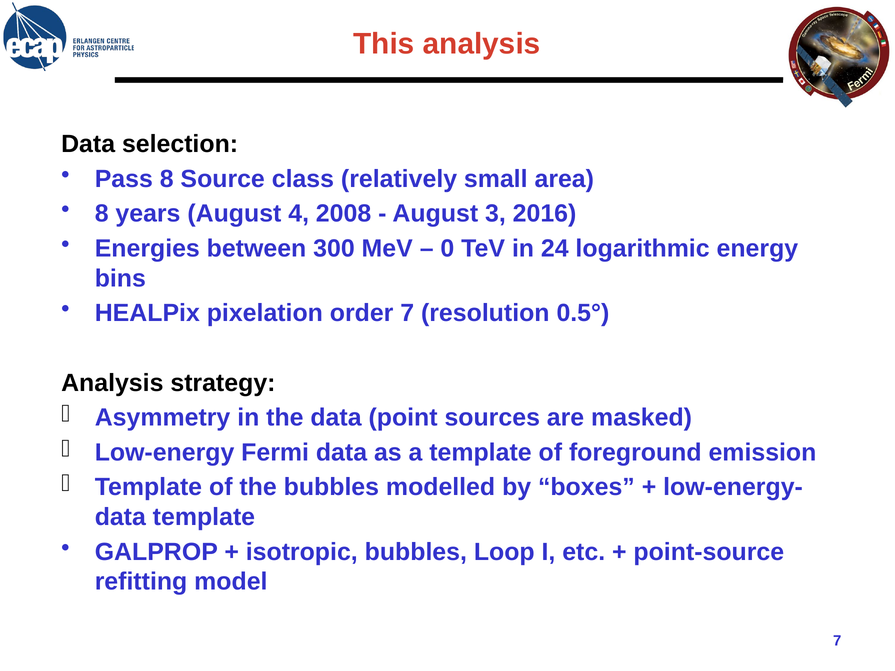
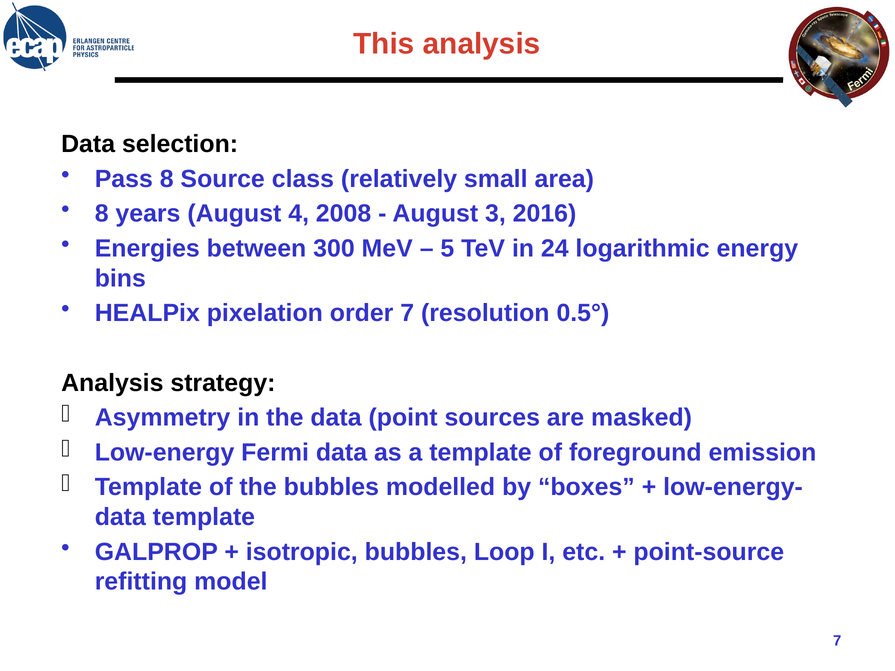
0: 0 -> 5 (447, 249)
